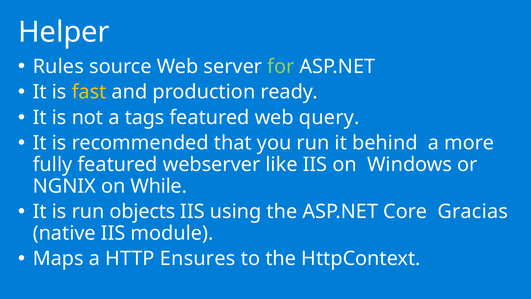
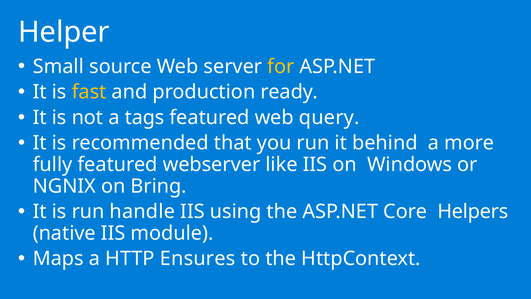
Rules: Rules -> Small (58, 66)
for colour: light green -> yellow (281, 66)
While: While -> Bring (159, 186)
objects: objects -> handle (142, 211)
Gracias: Gracias -> Helpers (473, 211)
